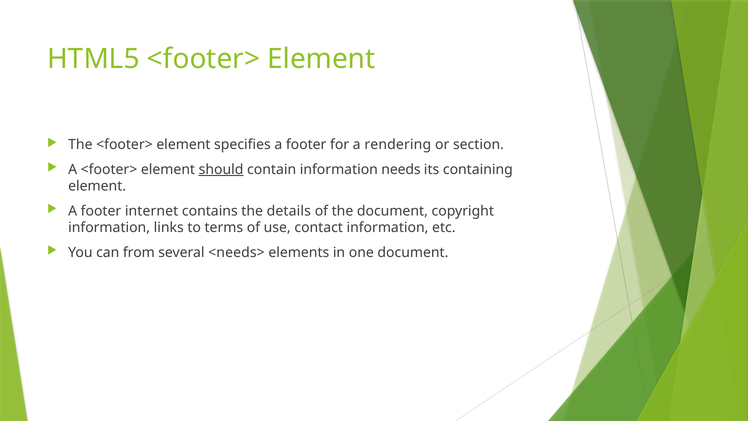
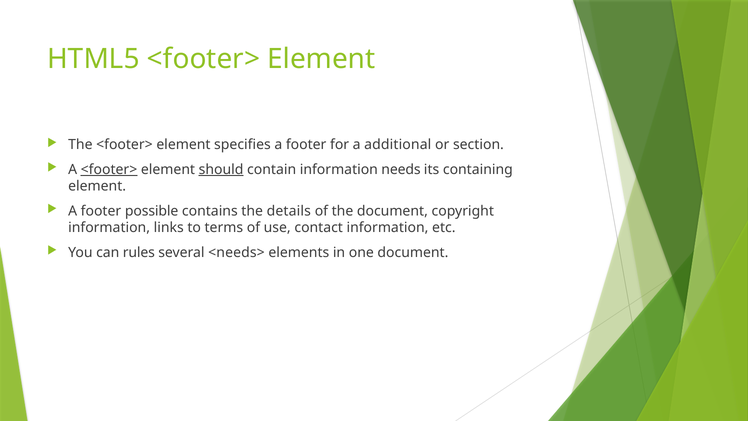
rendering: rendering -> additional (398, 145)
<footer> underline: none -> present (109, 169)
internet: internet -> possible (152, 211)
from: from -> rules (139, 252)
